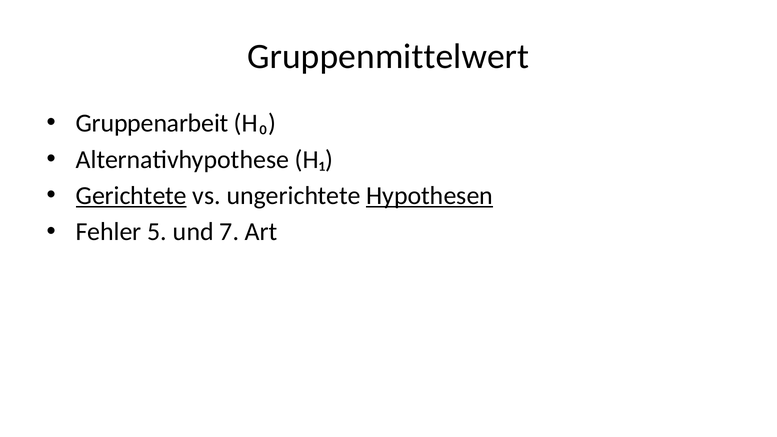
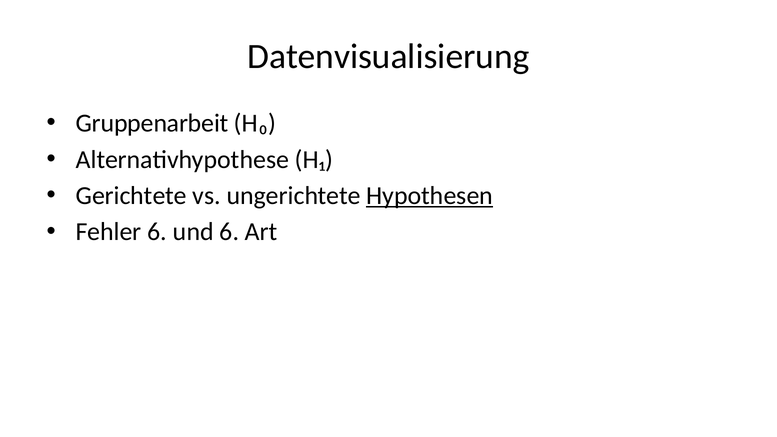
Gruppenmittelwert: Gruppenmittelwert -> Datenvisualisierung (388, 56)
Gerichtete underline: present -> none (131, 196)
Fehler 5: 5 -> 6 (157, 232)
und 7: 7 -> 6 (229, 232)
